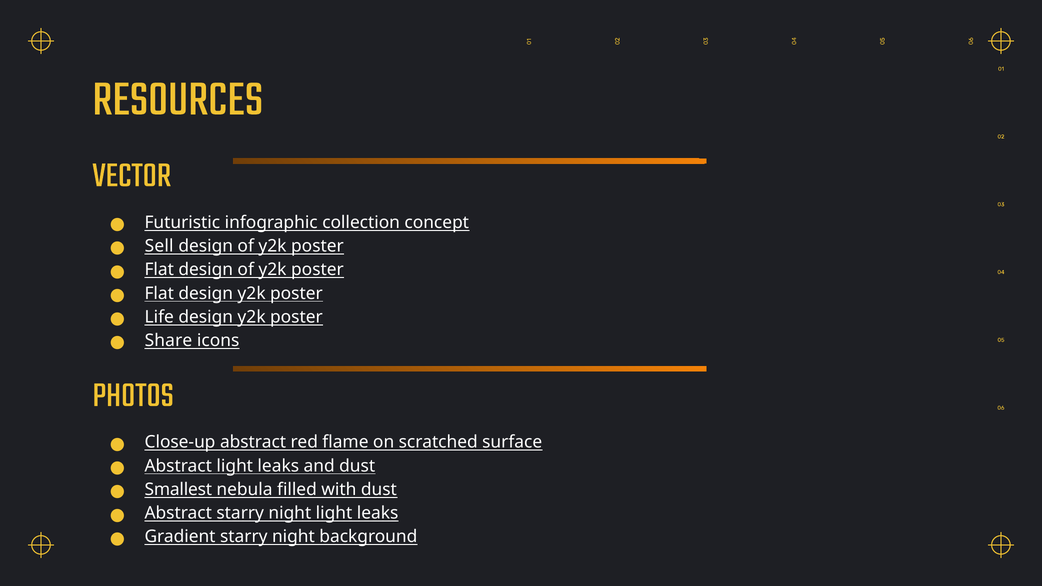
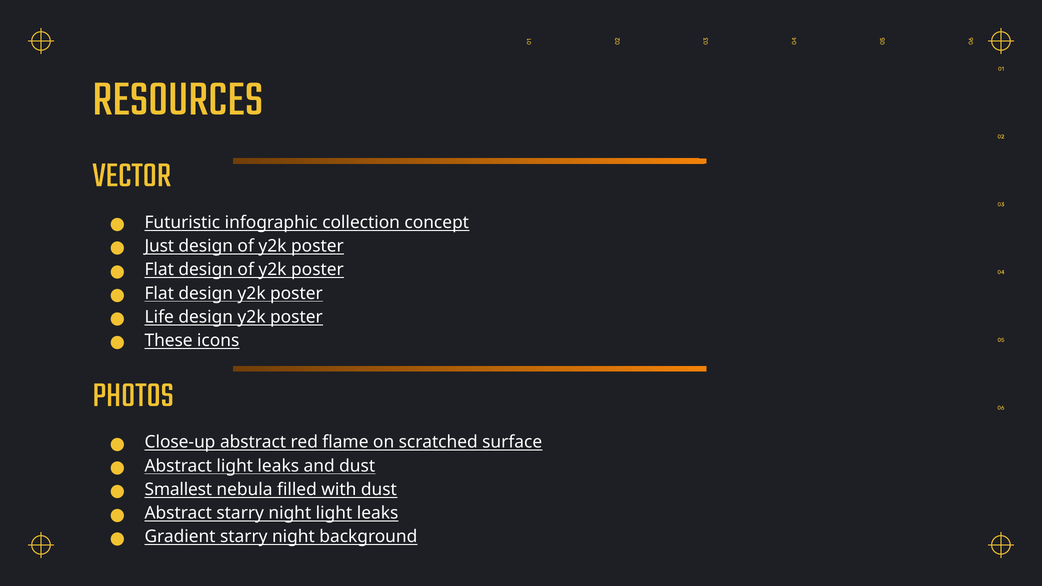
Sell: Sell -> Just (159, 246)
Share: Share -> These (169, 341)
